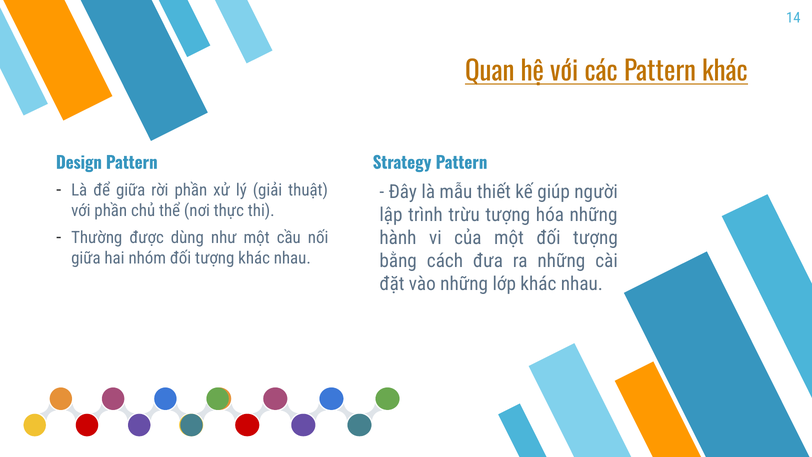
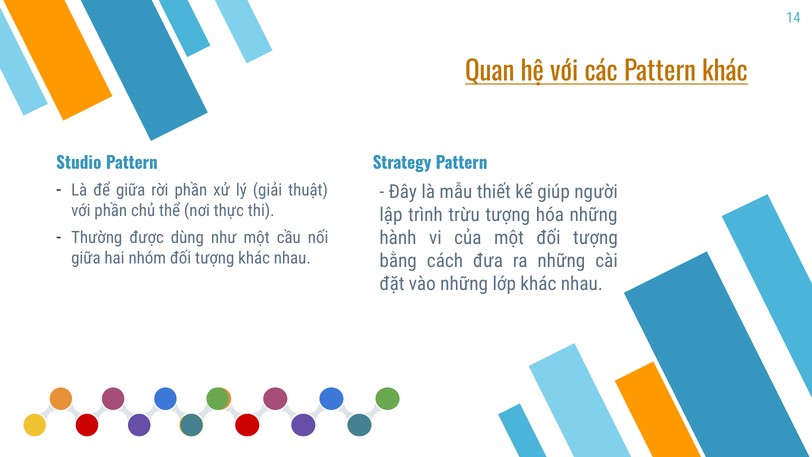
Design: Design -> Studio (79, 163)
